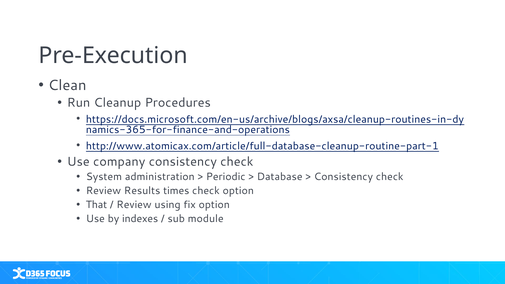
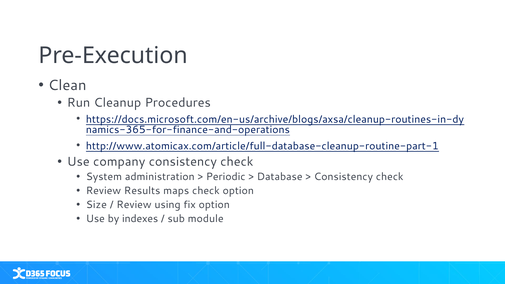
times: times -> maps (176, 191)
That: That -> Size (96, 205)
